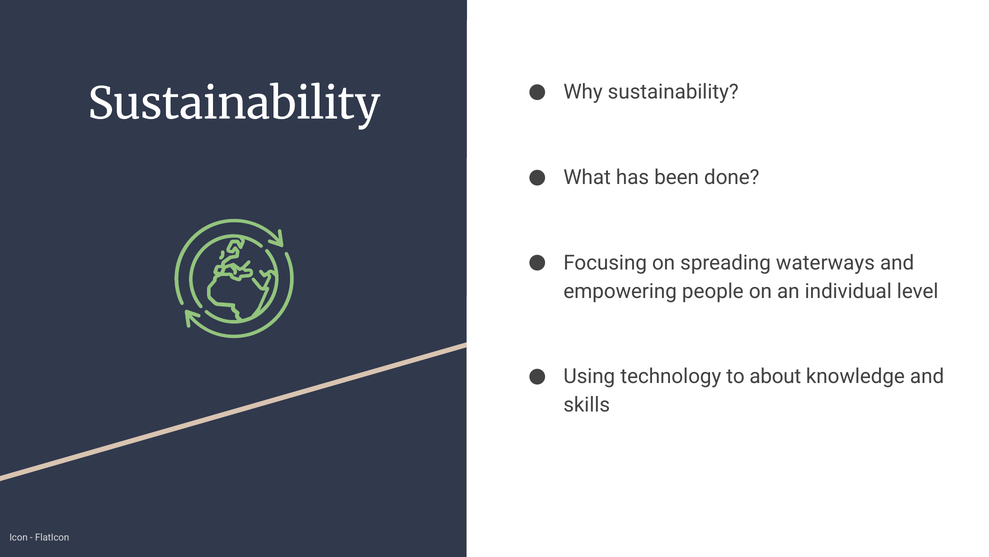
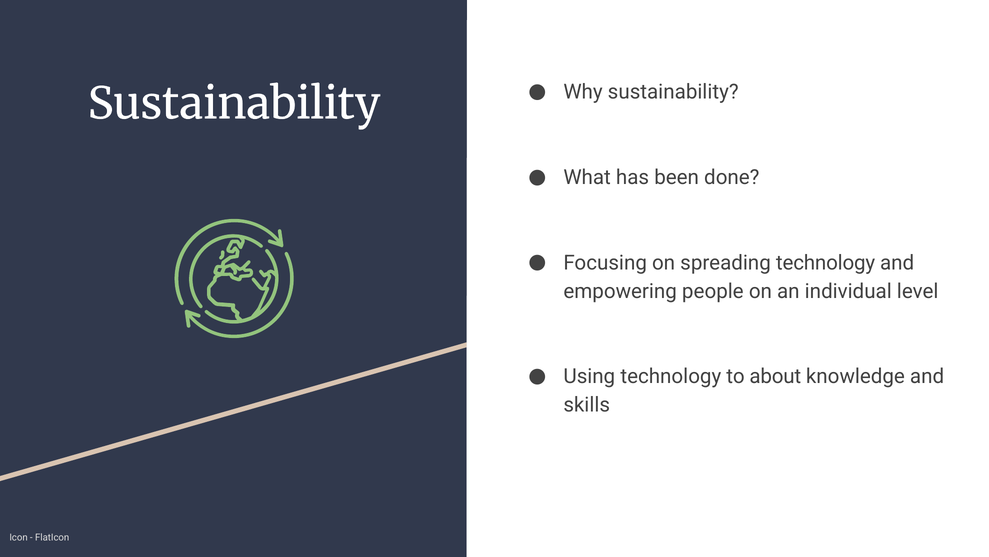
spreading waterways: waterways -> technology (826, 262)
